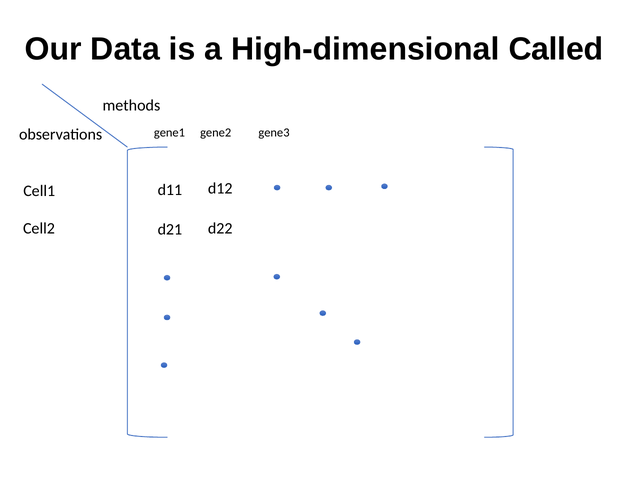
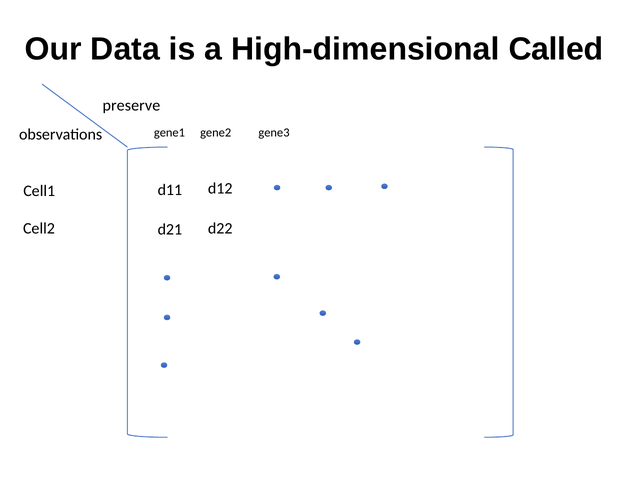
methods: methods -> preserve (131, 105)
